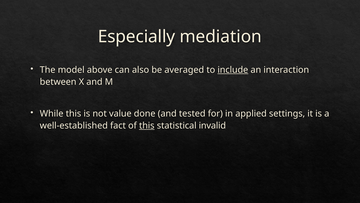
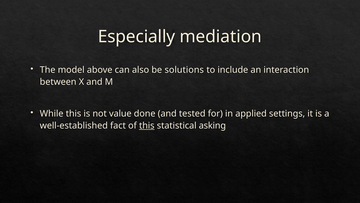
averaged: averaged -> solutions (184, 70)
include underline: present -> none (233, 70)
invalid: invalid -> asking (212, 125)
